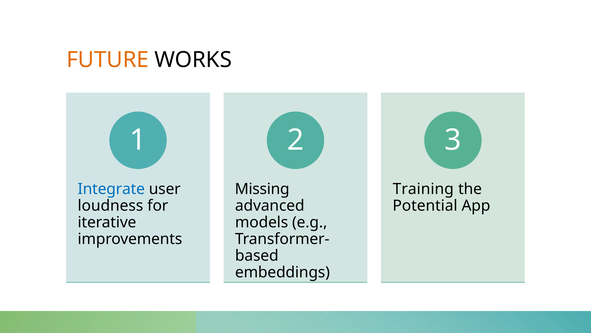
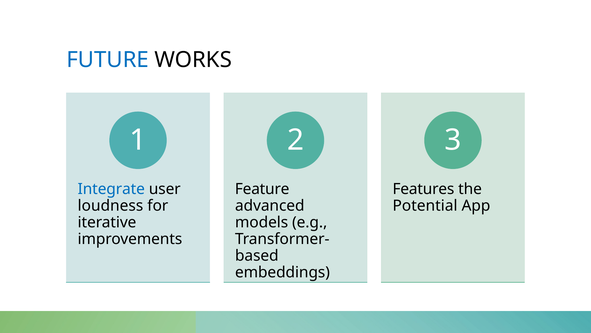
FUTURE colour: orange -> blue (108, 60)
Missing: Missing -> Feature (262, 189)
Training: Training -> Features (423, 189)
